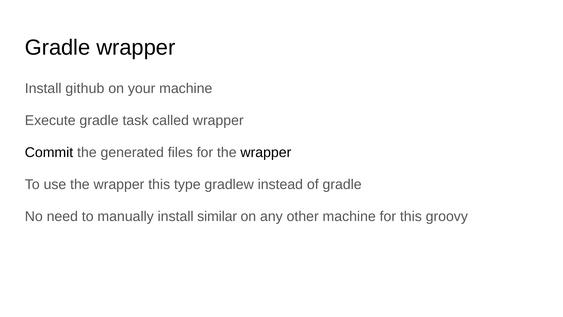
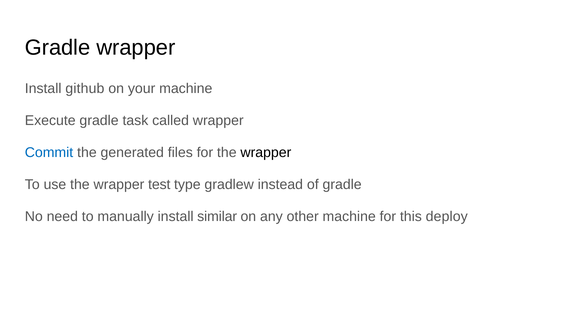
Commit colour: black -> blue (49, 152)
wrapper this: this -> test (159, 184)
groovy: groovy -> deploy (447, 216)
